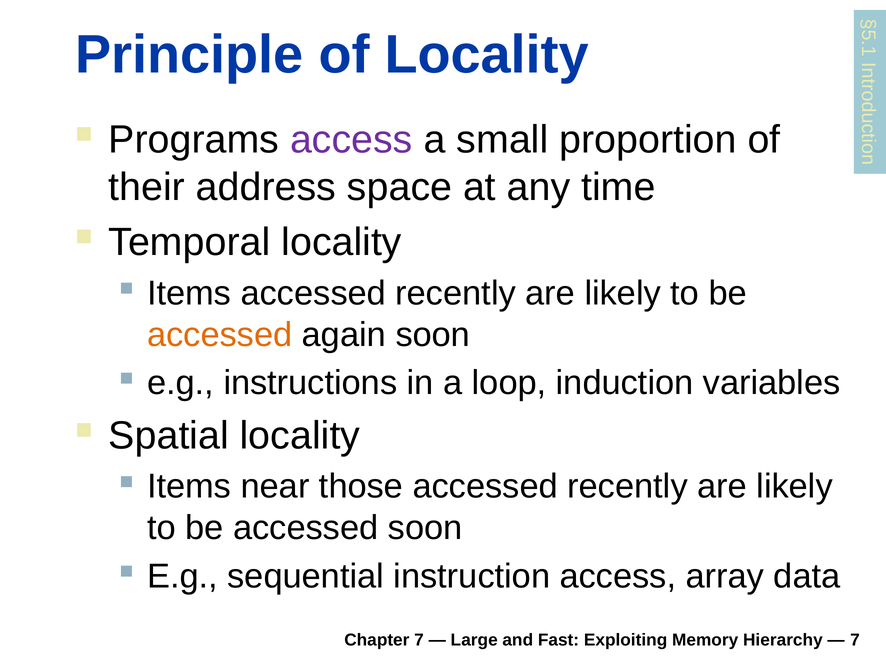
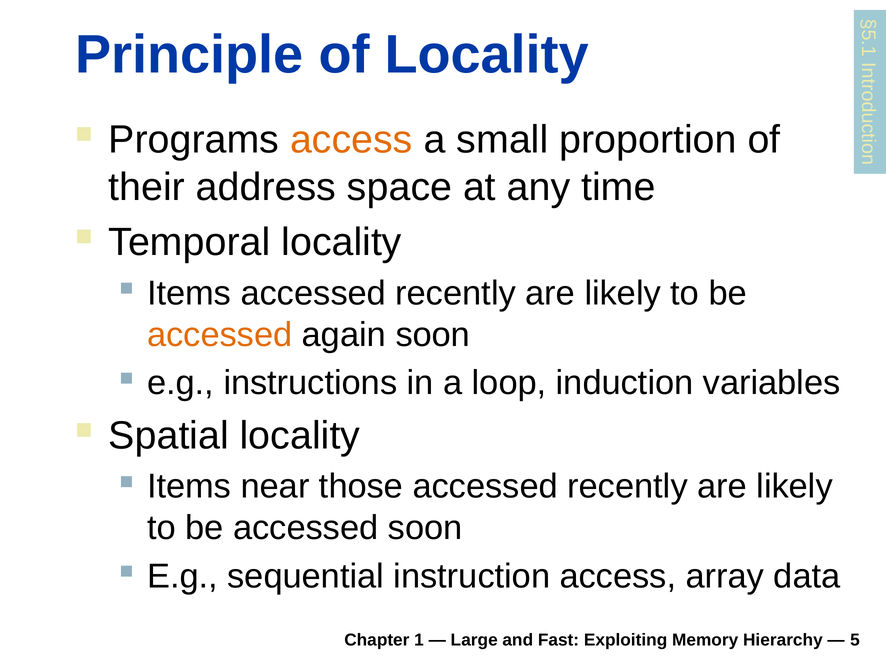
access colour: purple -> orange (351, 140)
Chapter 7: 7 -> 1 (419, 640)
7: 7 -> 5 (855, 640)
